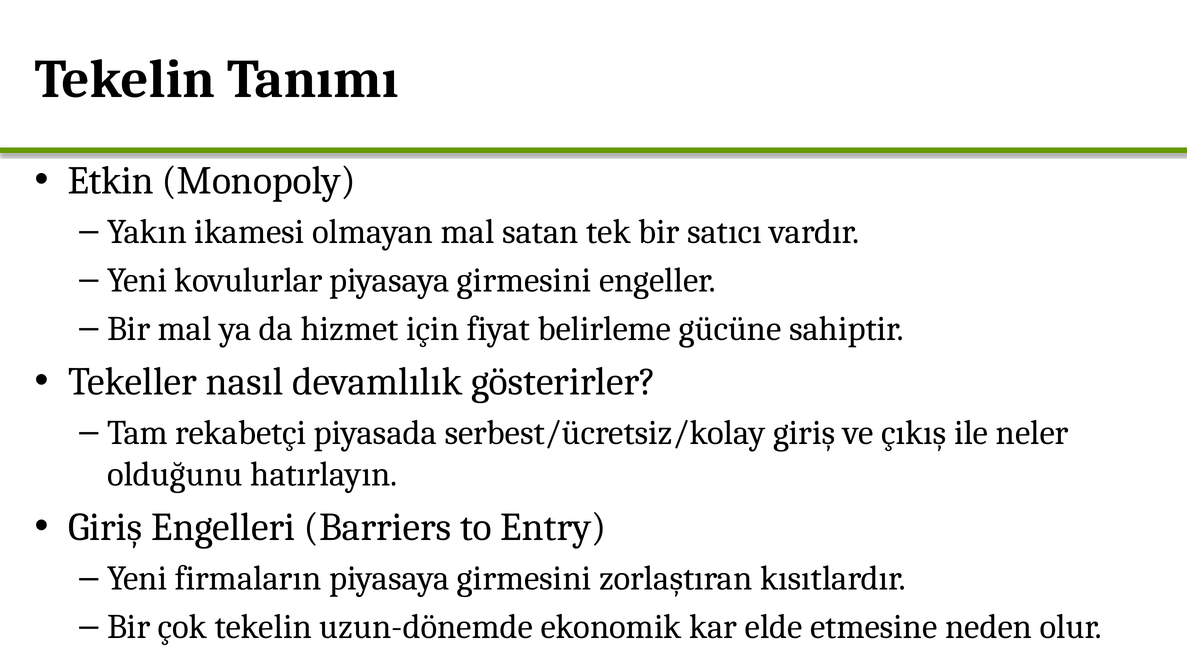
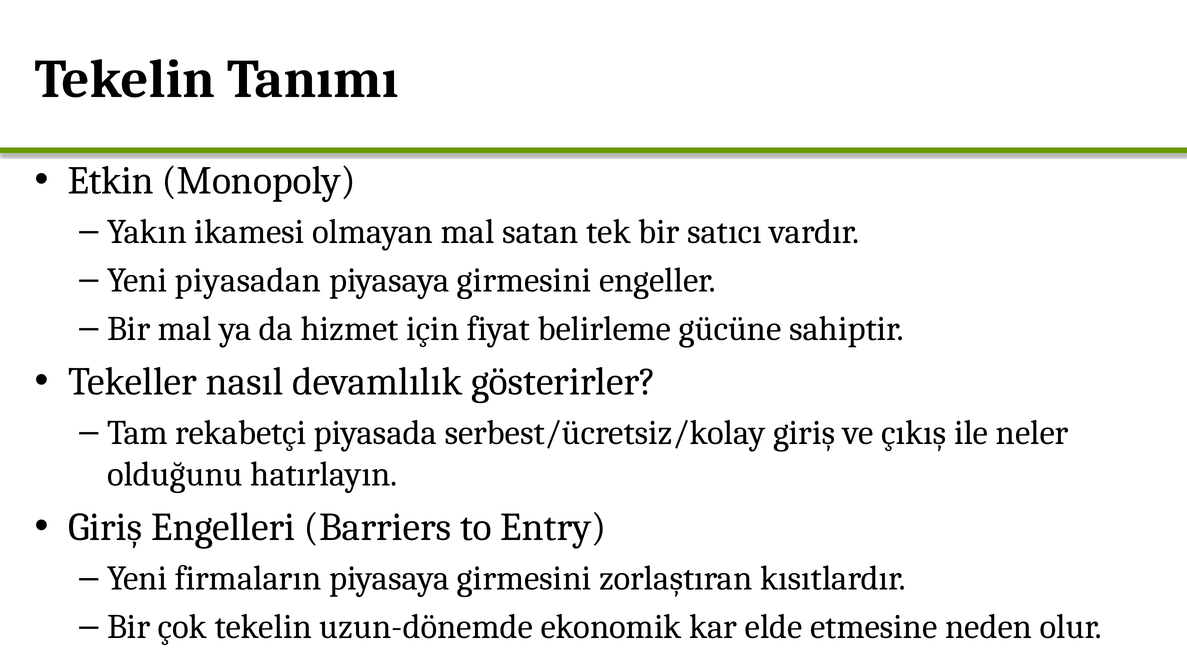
kovulurlar: kovulurlar -> piyasadan (248, 280)
